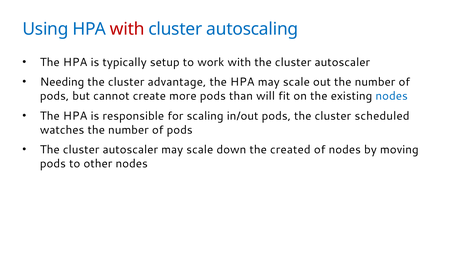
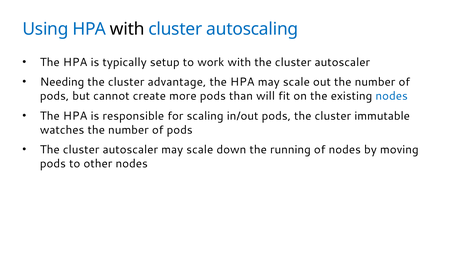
with colour: red -> black (127, 29)
scheduled: scheduled -> immutable (382, 116)
created: created -> running (290, 149)
